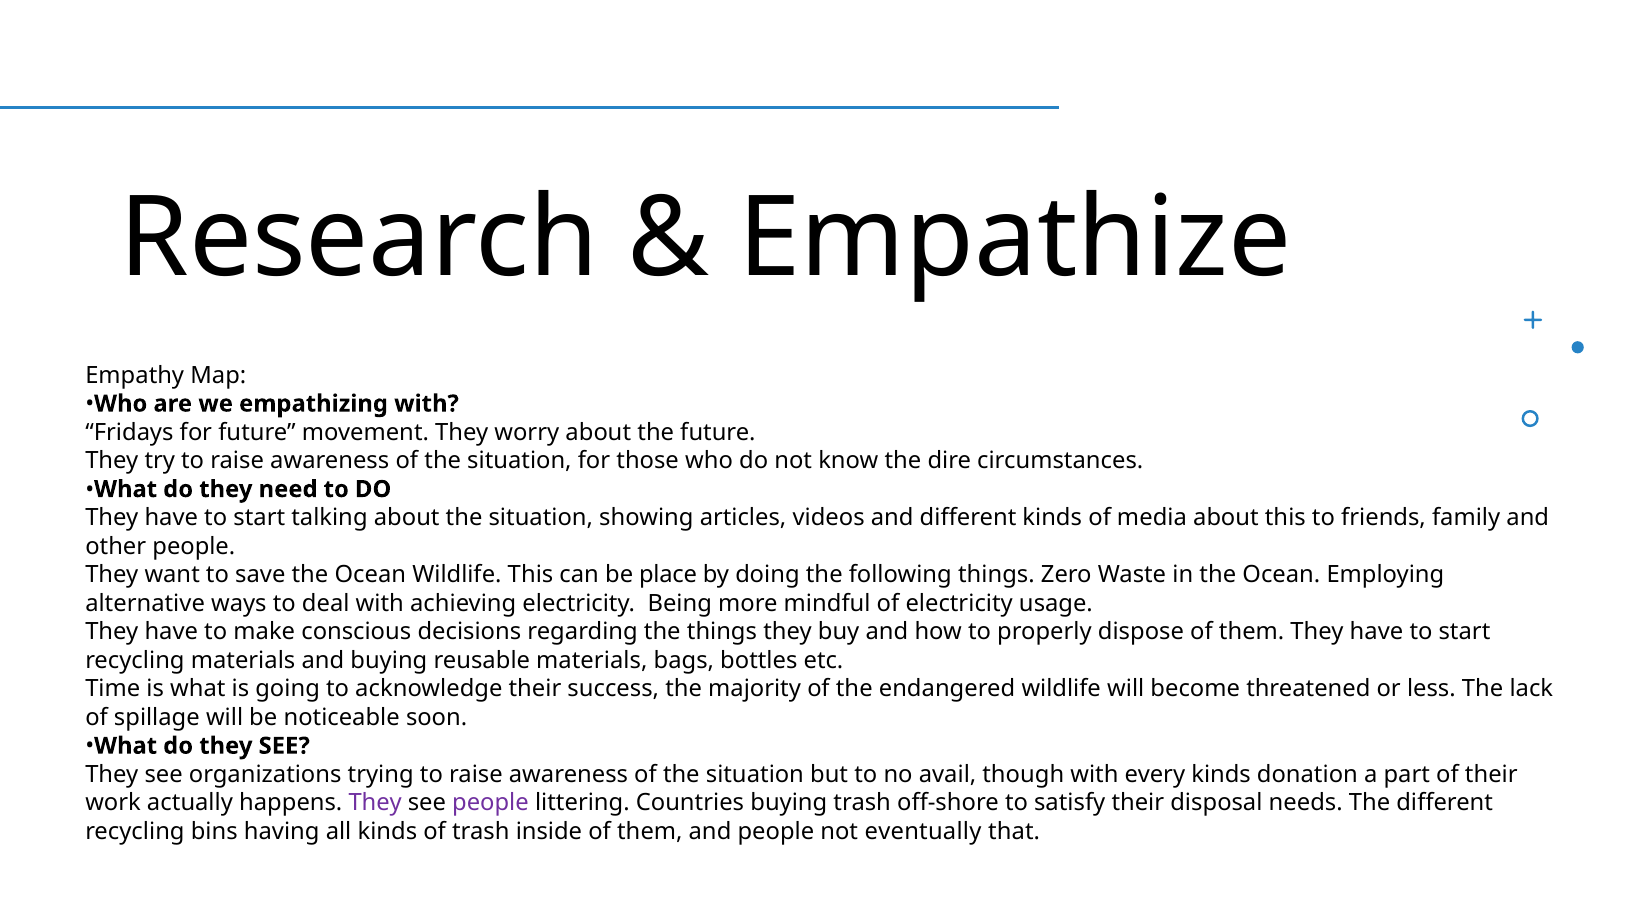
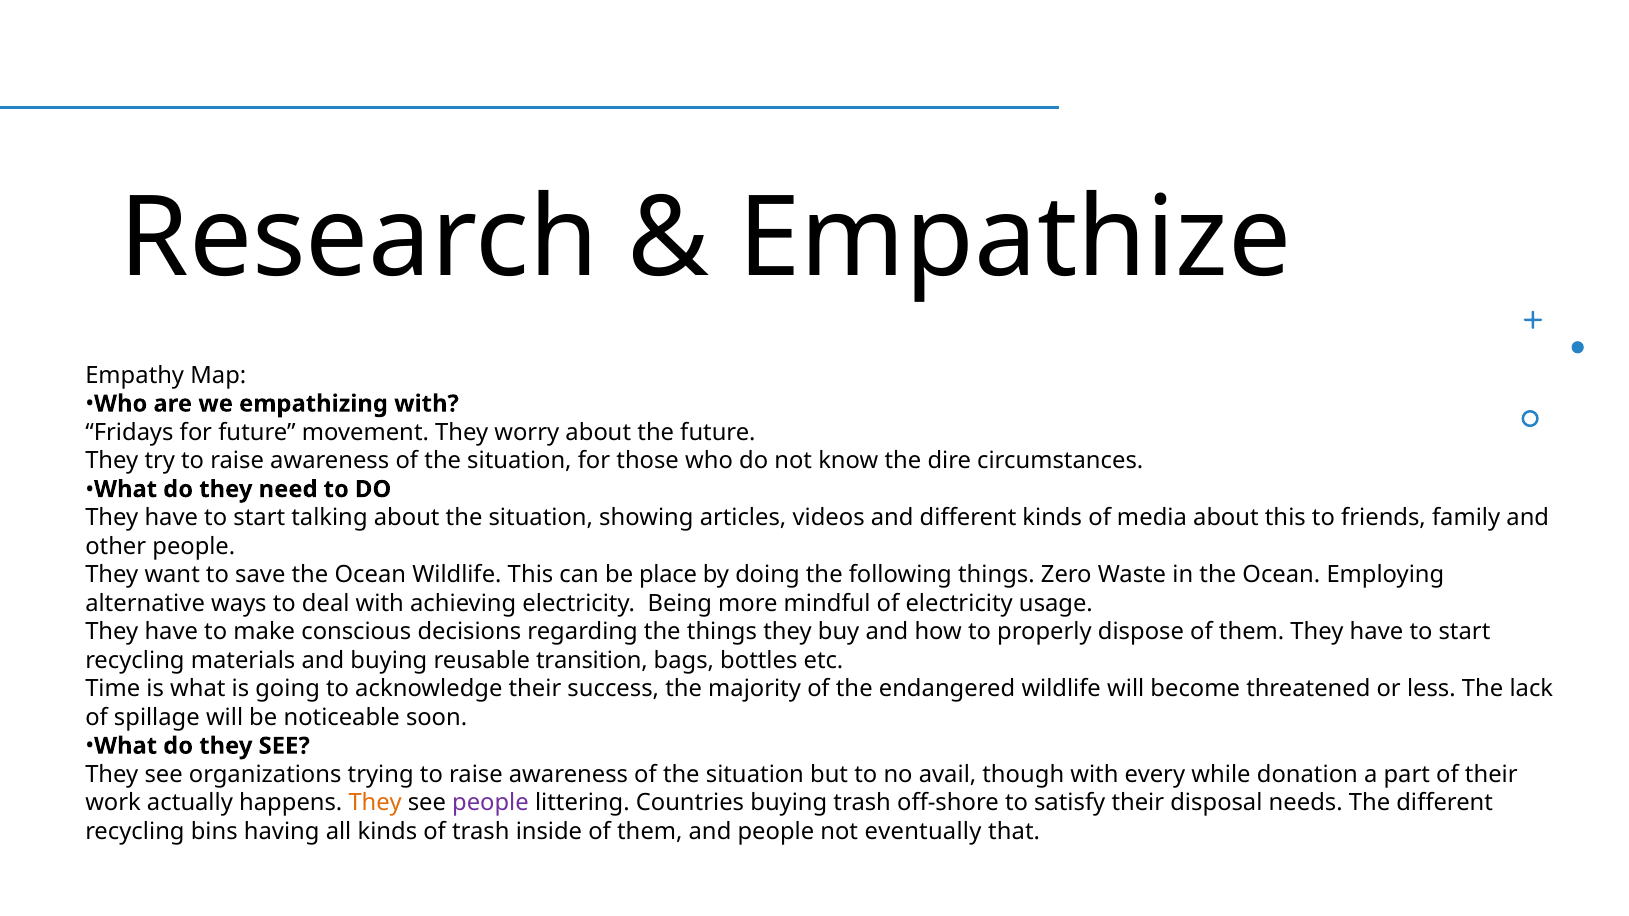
reusable materials: materials -> transition (592, 661)
every kinds: kinds -> while (1221, 775)
They colour: purple -> orange (375, 803)
